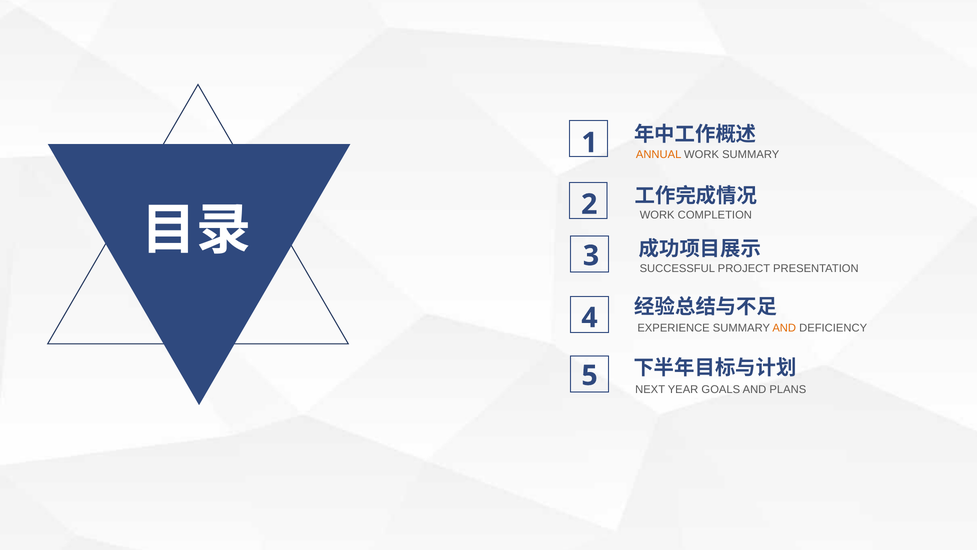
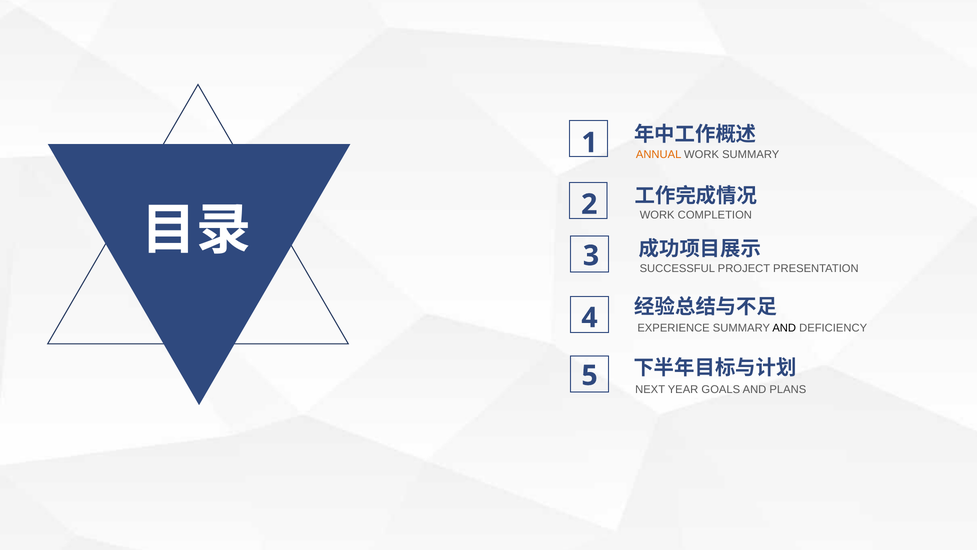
AND colour: orange -> black (784, 328)
